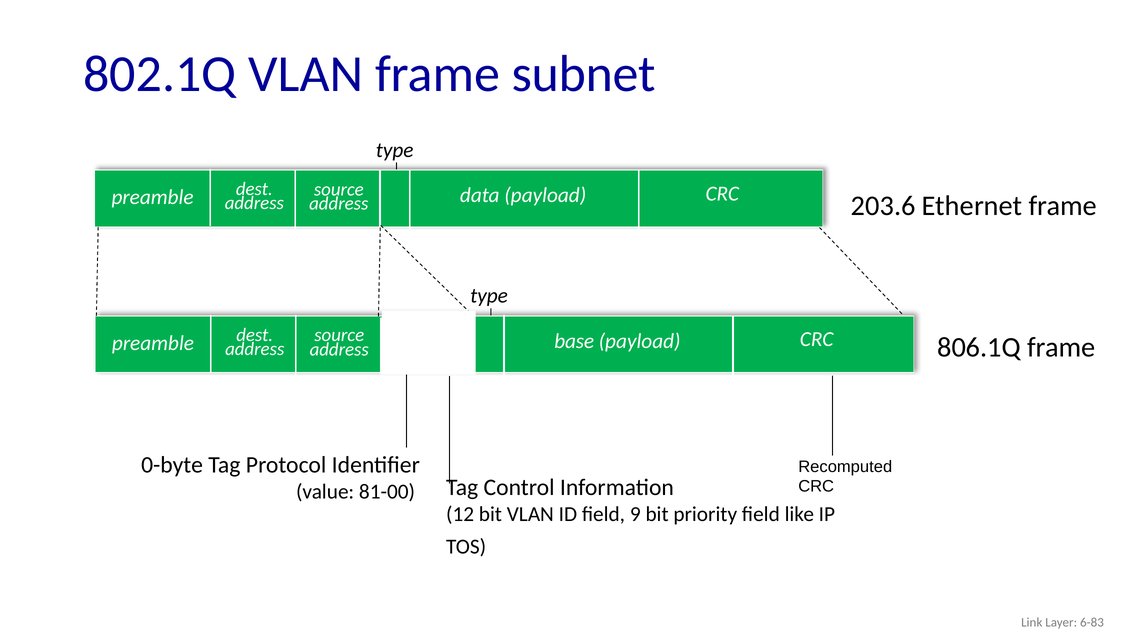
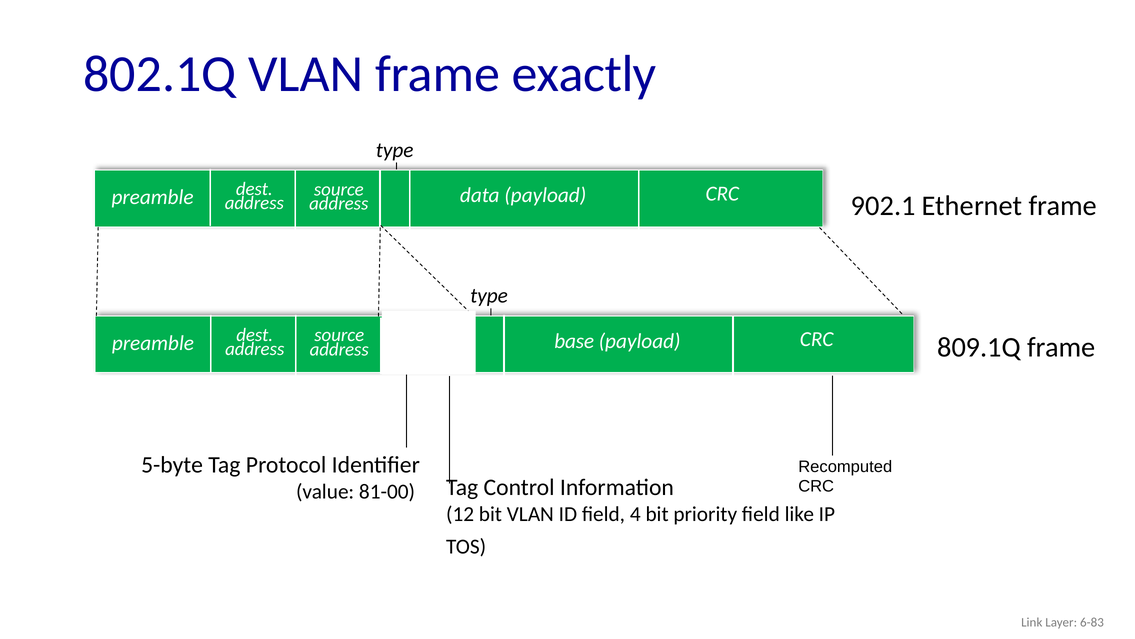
subnet: subnet -> exactly (584, 74)
203.6: 203.6 -> 902.1 (883, 206)
806.1Q: 806.1Q -> 809.1Q (979, 347)
0-byte: 0-byte -> 5-byte (172, 464)
9: 9 -> 4 (635, 514)
